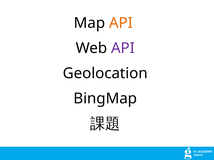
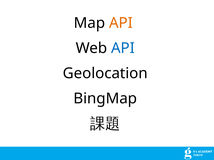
API colour: purple -> blue (123, 48)
